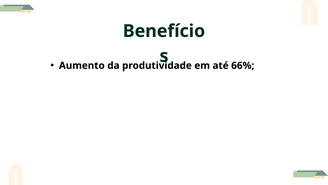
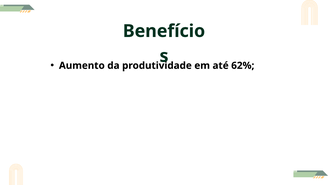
66%: 66% -> 62% (243, 65)
